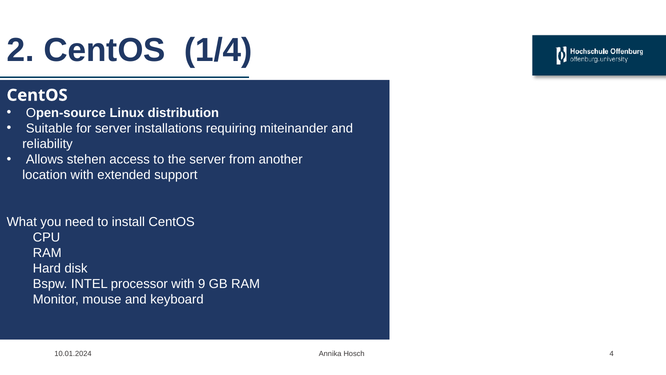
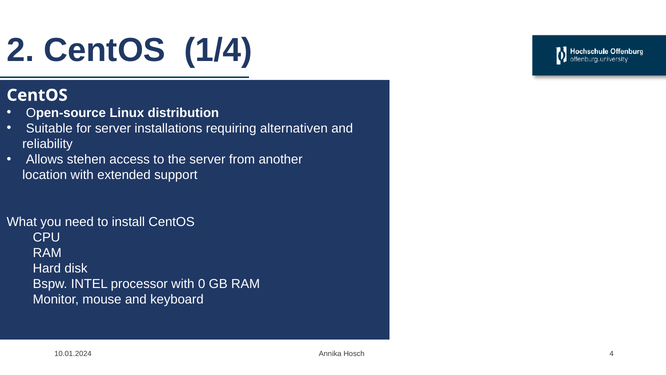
miteinander: miteinander -> alternativen (294, 128)
9: 9 -> 0 (202, 284)
